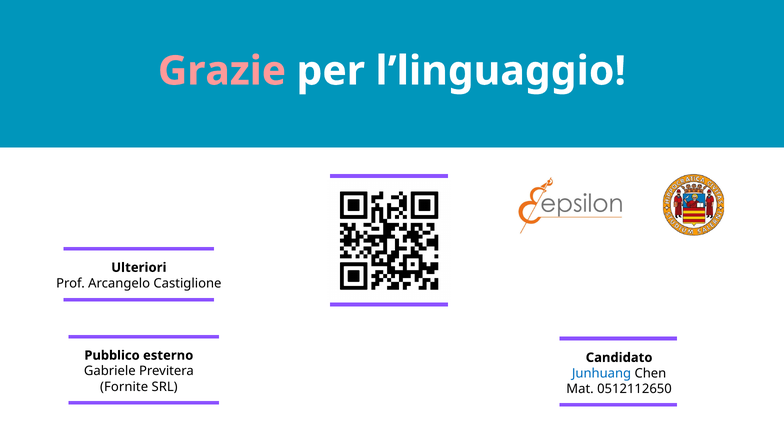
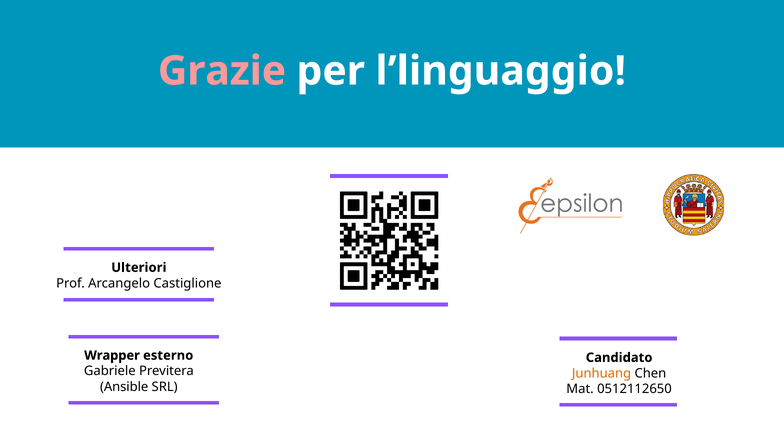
Pubblico: Pubblico -> Wrapper (112, 355)
Junhuang colour: blue -> orange (602, 373)
Fornite: Fornite -> Ansible (124, 387)
